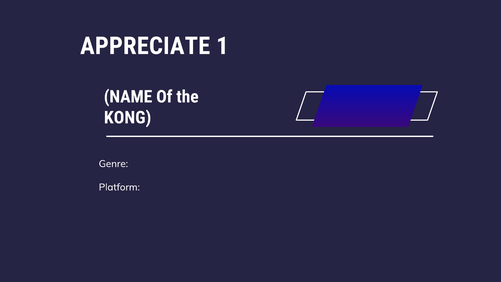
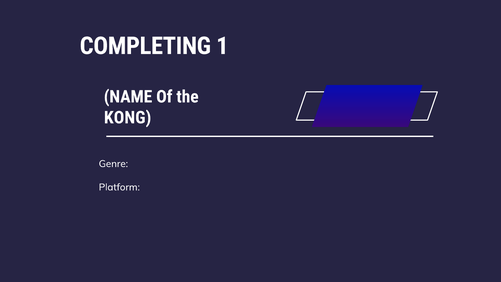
APPRECIATE: APPRECIATE -> COMPLETING (145, 46)
